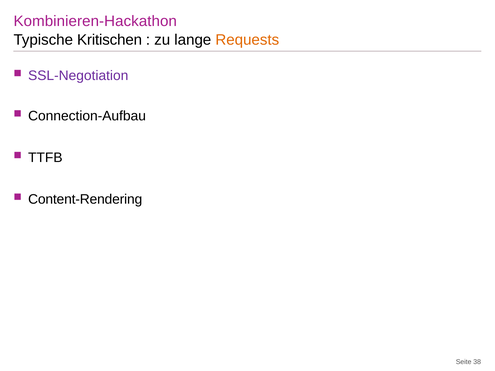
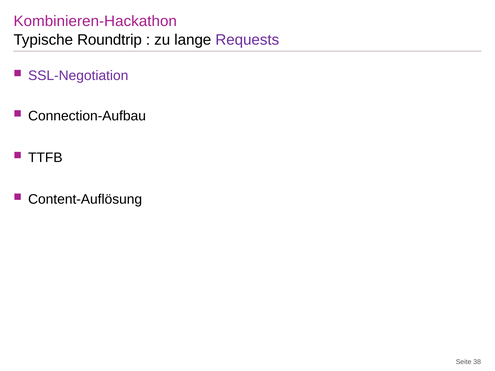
Kritischen: Kritischen -> Roundtrip (110, 40)
Requests colour: orange -> purple (247, 40)
Content-Rendering: Content-Rendering -> Content-Auflösung (85, 199)
